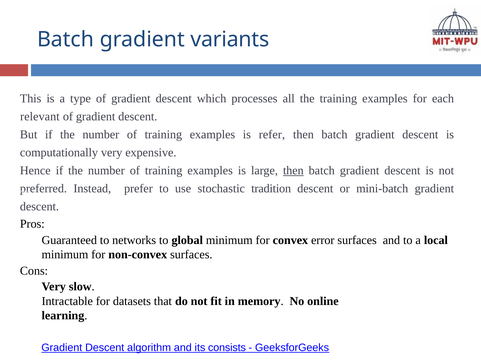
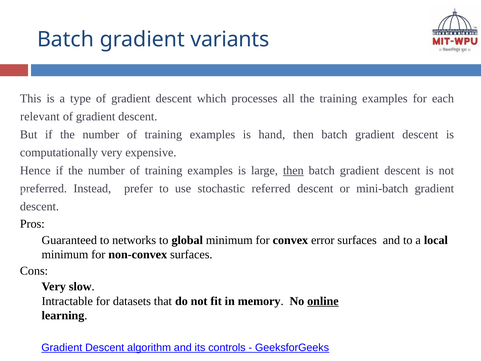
refer: refer -> hand (272, 134)
tradition: tradition -> referred (271, 188)
online underline: none -> present (323, 301)
consists: consists -> controls (227, 347)
